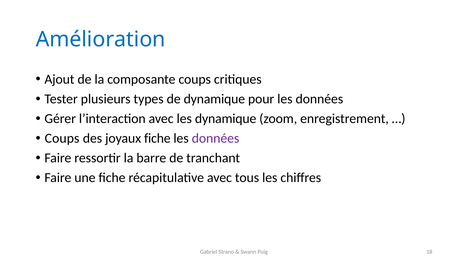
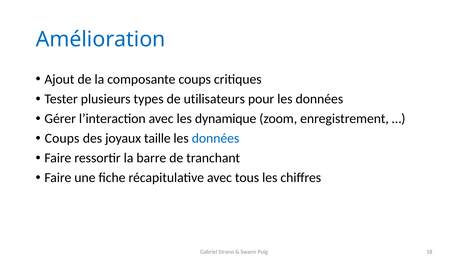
de dynamique: dynamique -> utilisateurs (214, 99)
joyaux fiche: fiche -> taille (157, 138)
données colour: purple -> blue (216, 138)
